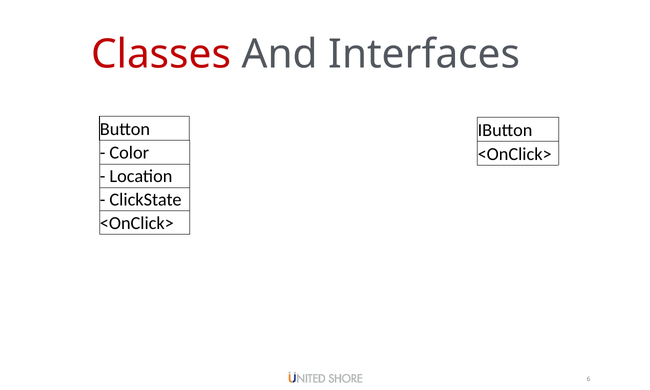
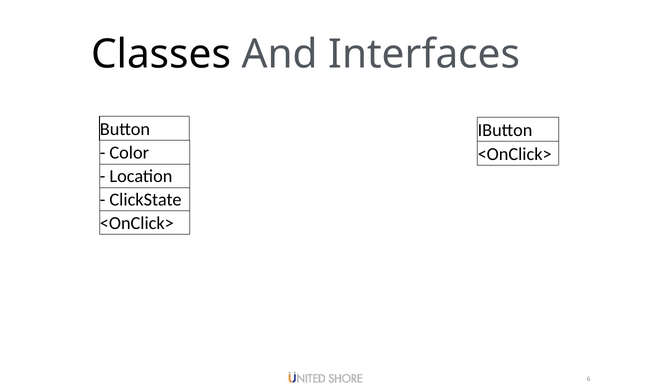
Classes colour: red -> black (161, 55)
